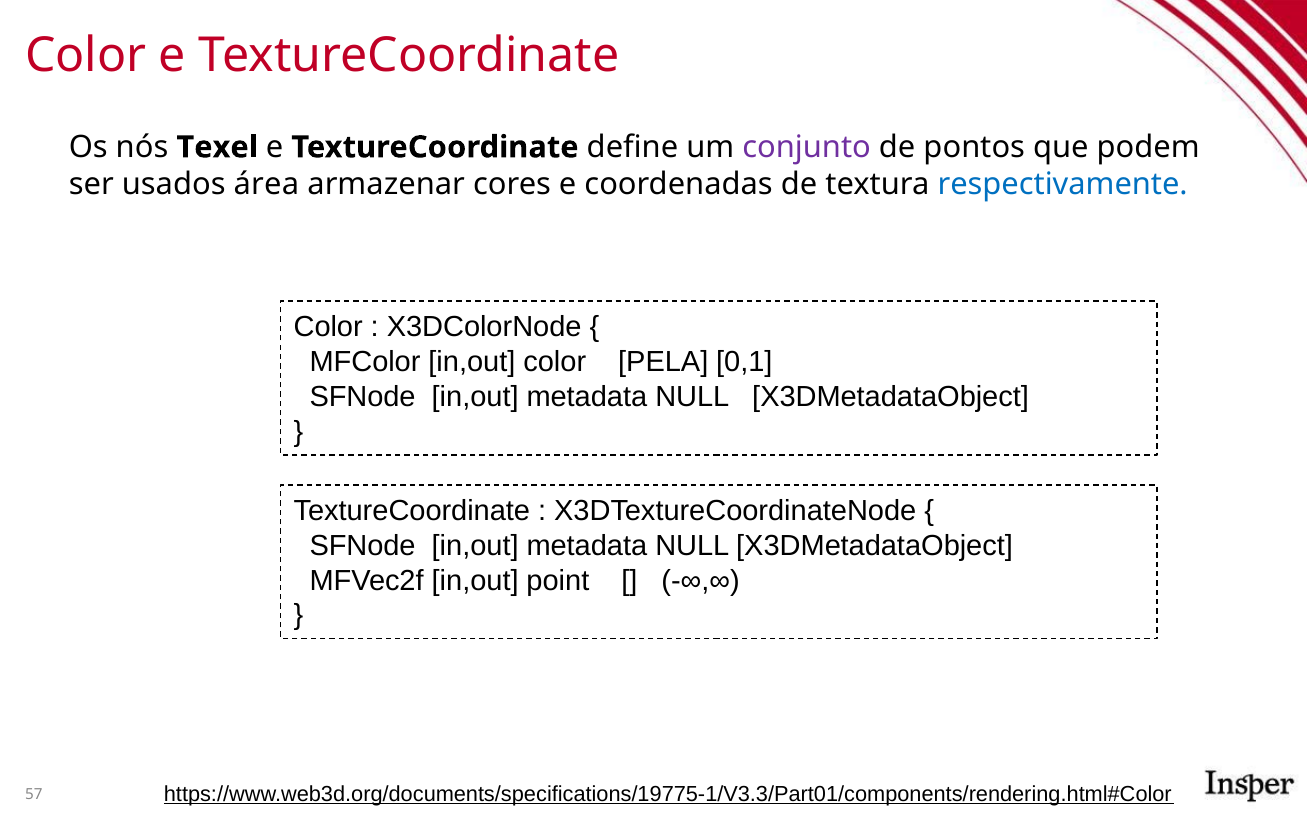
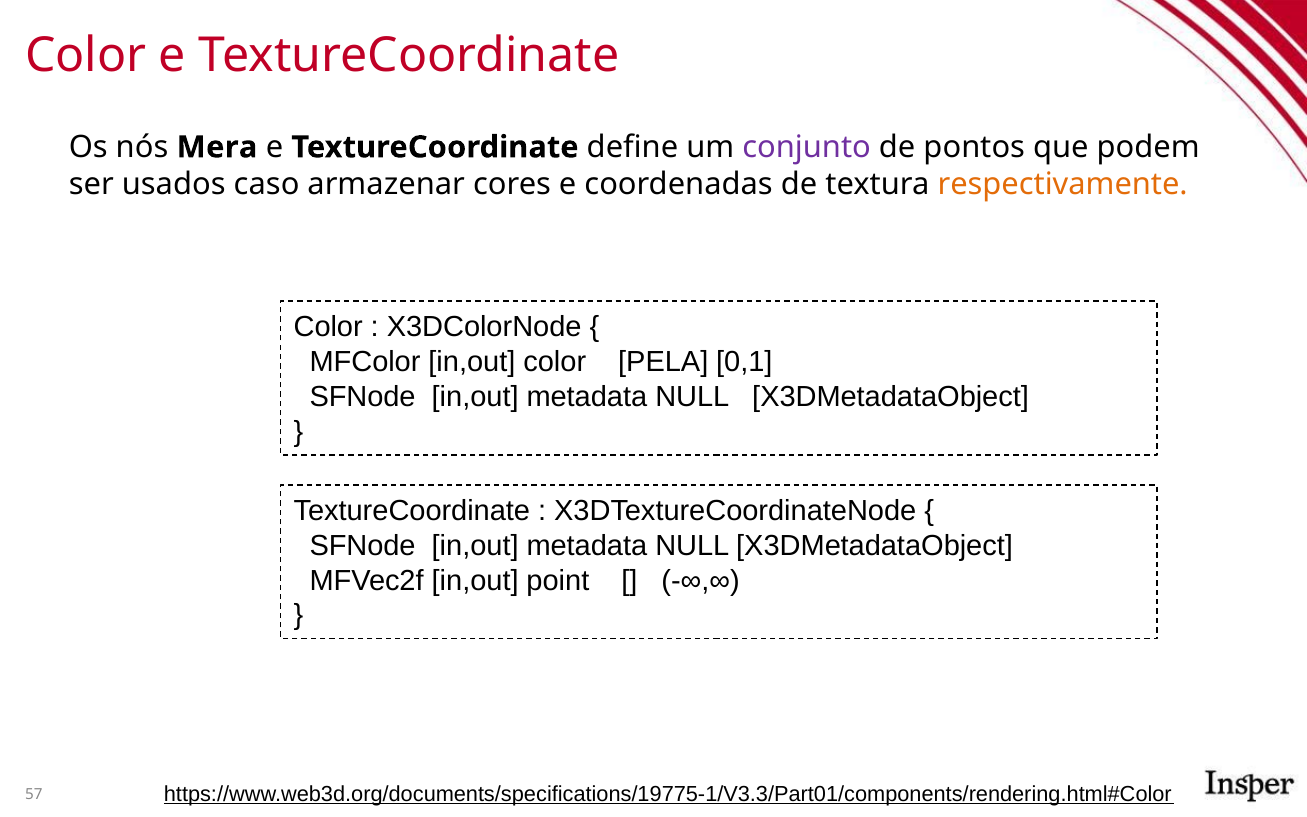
Texel: Texel -> Mera (217, 147)
área: área -> caso (267, 184)
respectivamente colour: blue -> orange (1063, 184)
